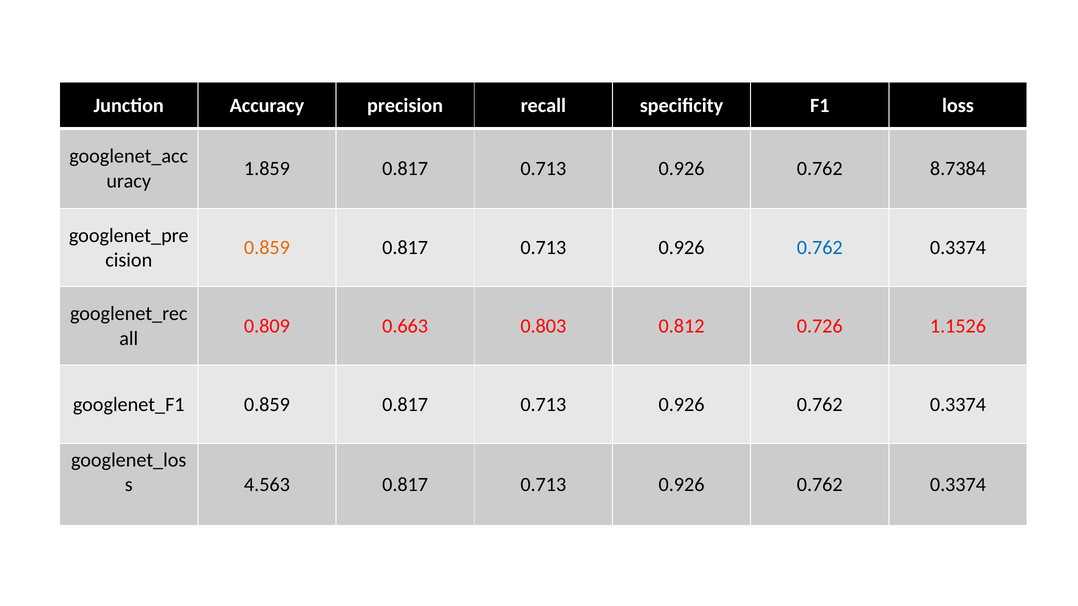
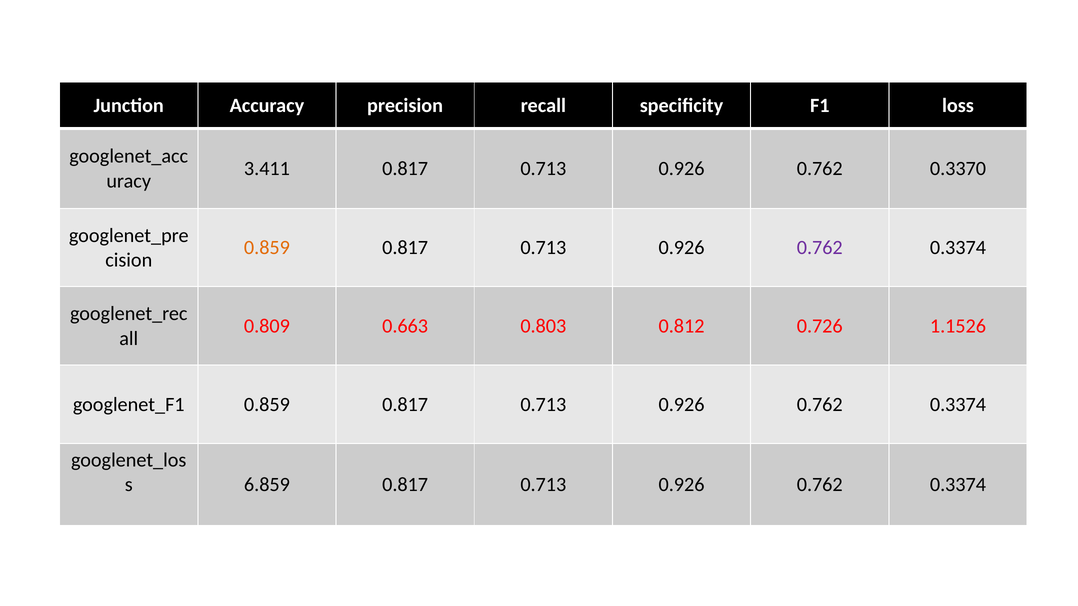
1.859: 1.859 -> 3.411 (267, 169)
8.7384: 8.7384 -> 0.3370 (958, 169)
0.762 colour: blue -> purple (820, 248)
4.563: 4.563 -> 6.859 (267, 485)
